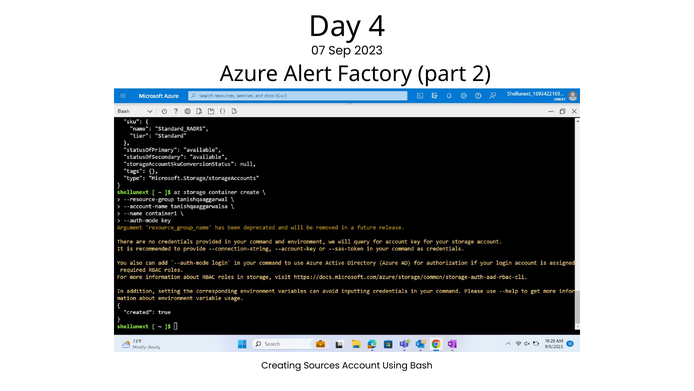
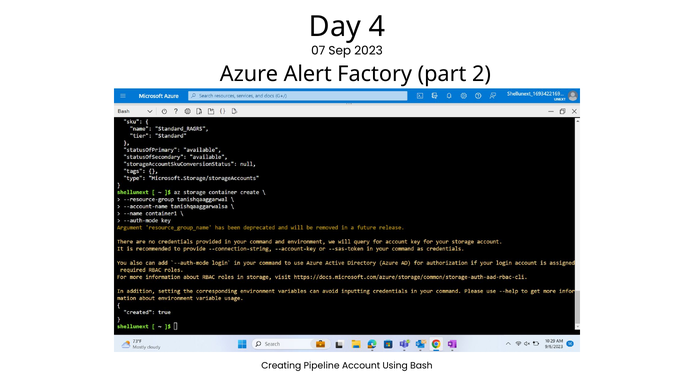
Sources: Sources -> Pipeline (322, 365)
